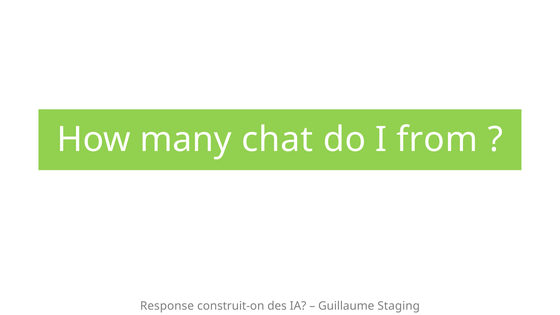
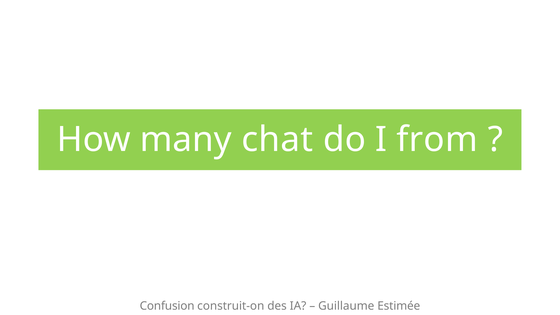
Response: Response -> Confusion (167, 306)
Staging: Staging -> Estimée (399, 306)
